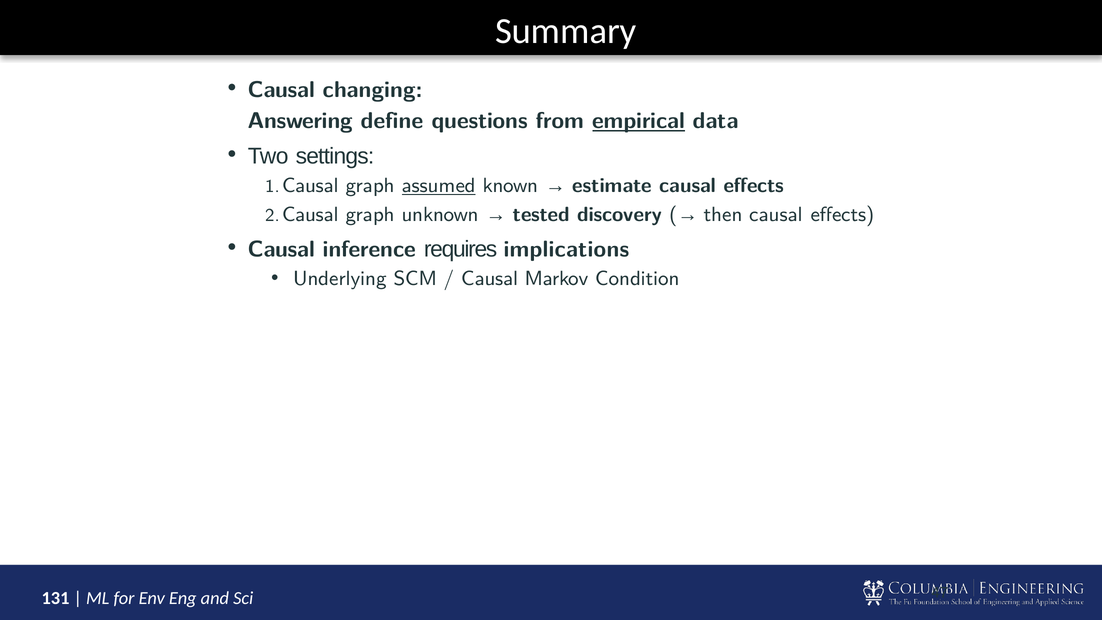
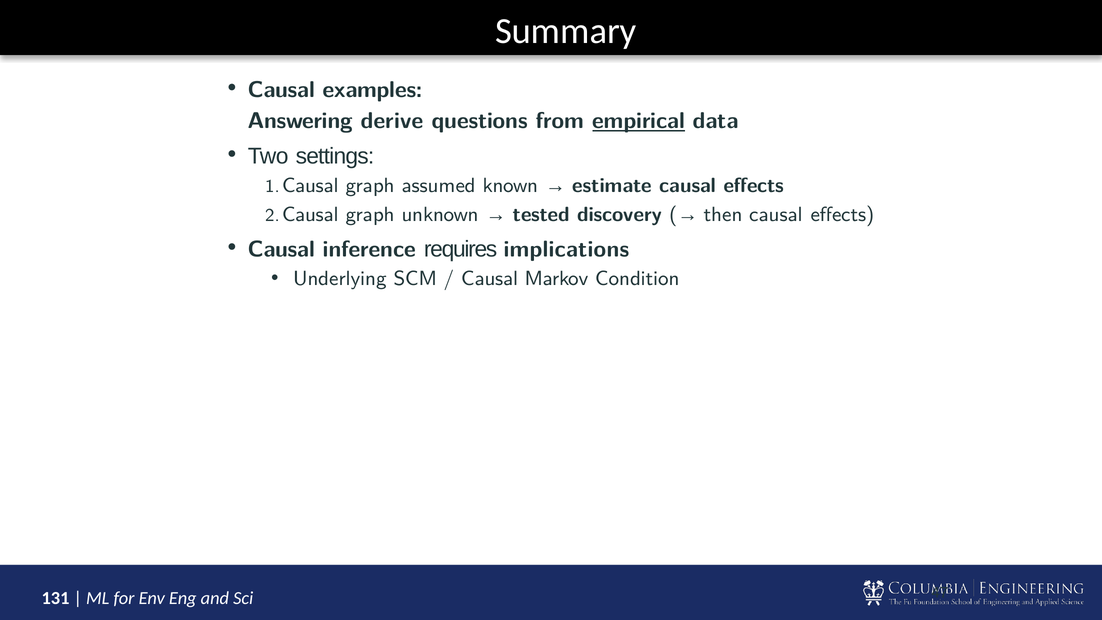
changing: changing -> examples (373, 89)
define: define -> derive (392, 121)
assumed underline: present -> none (439, 186)
